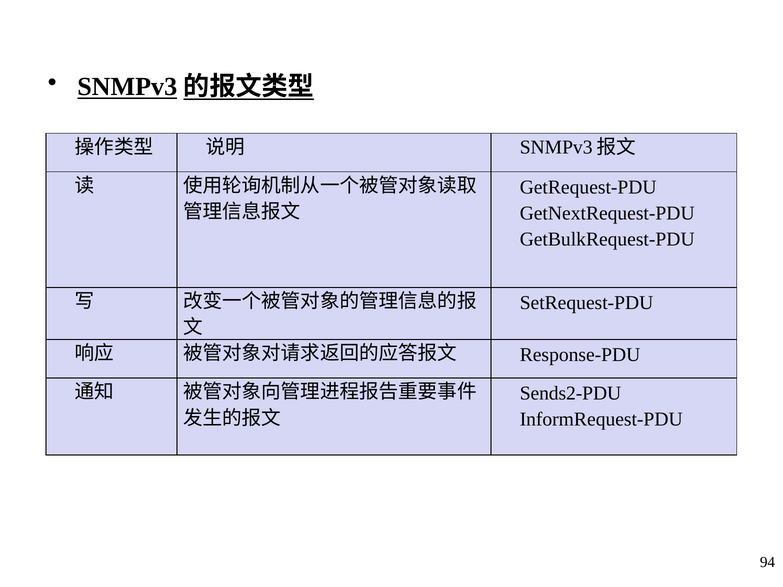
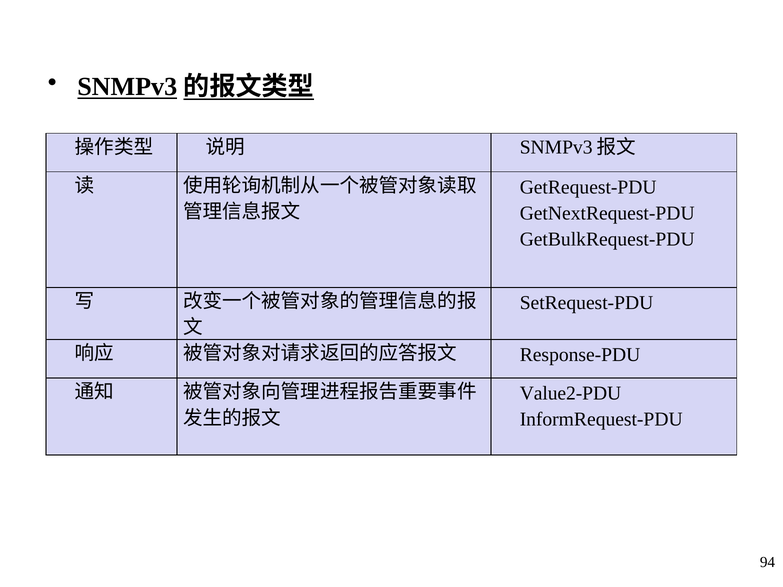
Sends2-PDU: Sends2-PDU -> Value2-PDU (570, 394)
